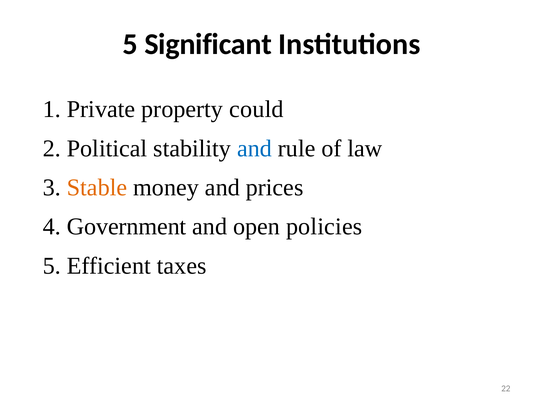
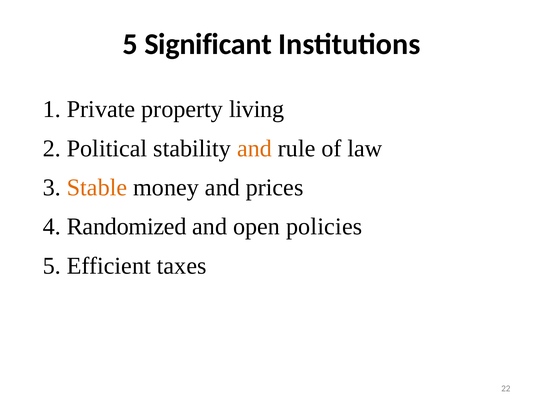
could: could -> living (257, 109)
and colour: blue -> orange (254, 149)
Government: Government -> Randomized (127, 227)
